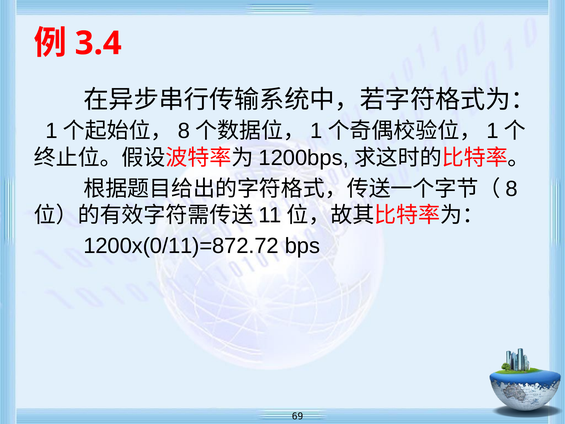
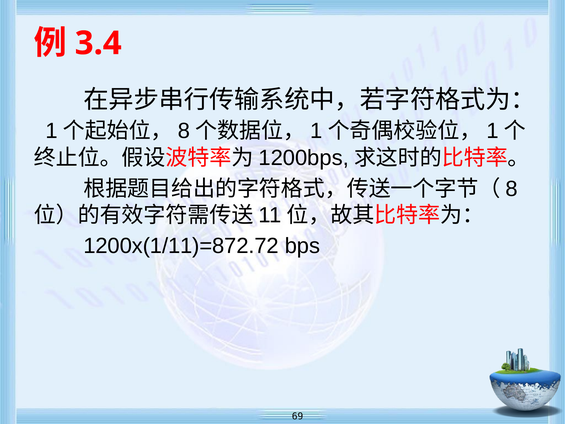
1200x(0/11)=872.72: 1200x(0/11)=872.72 -> 1200x(1/11)=872.72 (181, 246)
